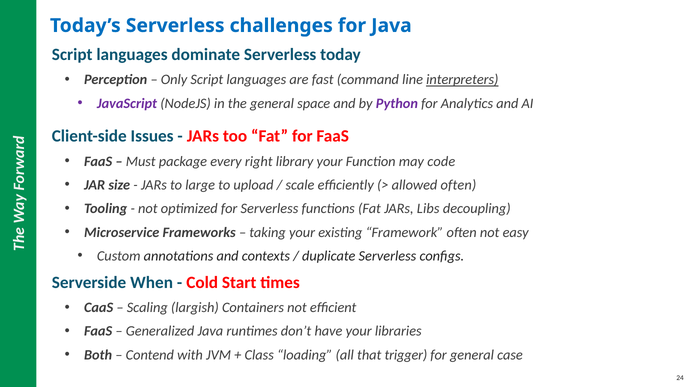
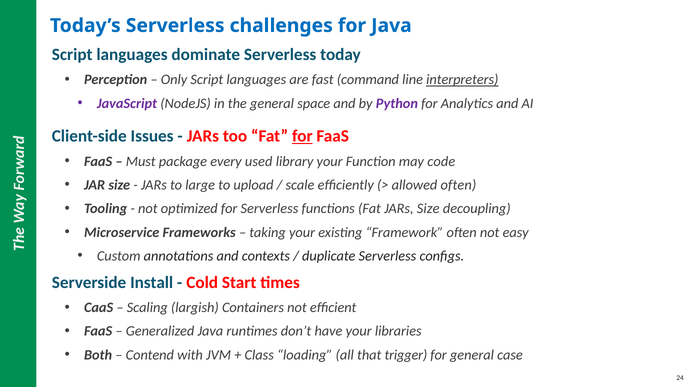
for underline: none -> present (302, 136)
right: right -> used (259, 161)
JARs Libs: Libs -> Size (428, 209)
When: When -> Install (152, 282)
